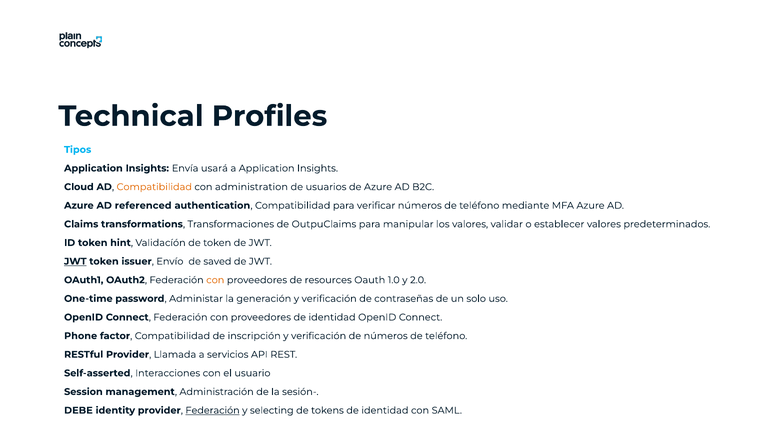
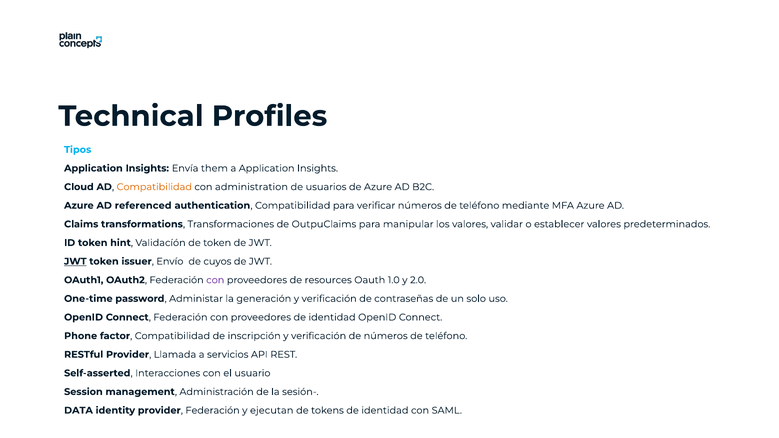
usará: usará -> them (214, 168)
saved: saved -> cuyos (217, 262)
con colour: orange -> purple (215, 280)
DEBE: DEBE -> DATA (78, 411)
Federación underline: present -> none (213, 411)
selecting: selecting -> ejecutan (272, 411)
